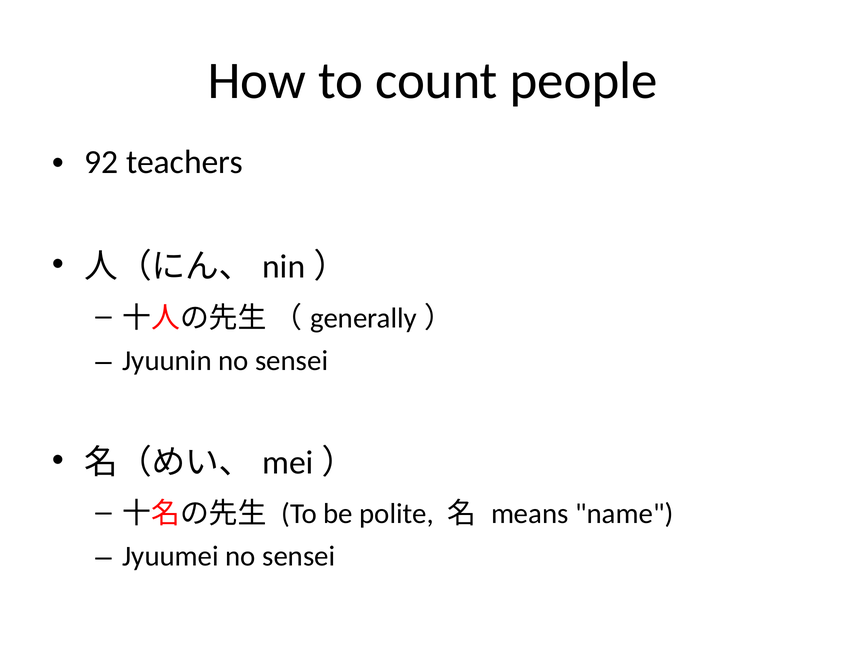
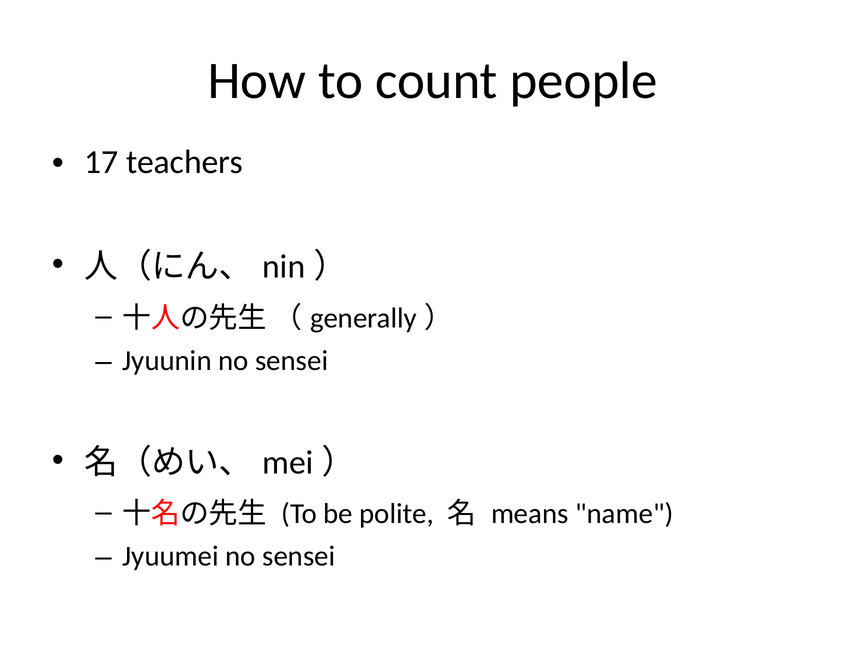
92: 92 -> 17 (101, 162)
